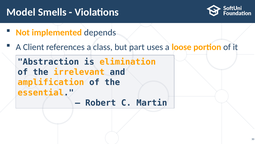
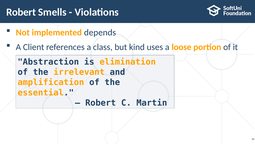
Model: Model -> Robert (21, 12)
part: part -> kind (137, 47)
